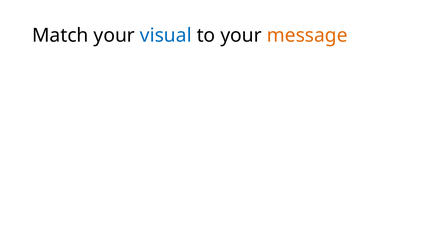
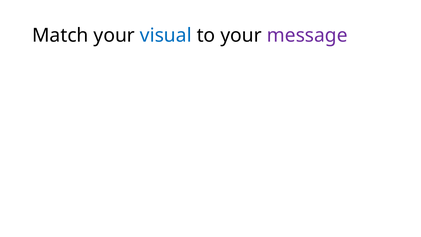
message colour: orange -> purple (307, 35)
